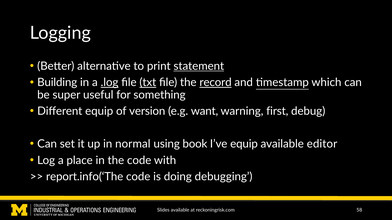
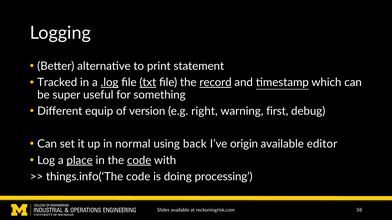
statement underline: present -> none (199, 66)
Building: Building -> Tracked (57, 83)
want: want -> right (204, 111)
book: book -> back (195, 144)
I’ve equip: equip -> origin (244, 144)
place underline: none -> present (80, 161)
code underline: none -> present (139, 161)
report.info(‘The: report.info(‘The -> things.info(‘The (85, 177)
debugging: debugging -> processing (224, 177)
